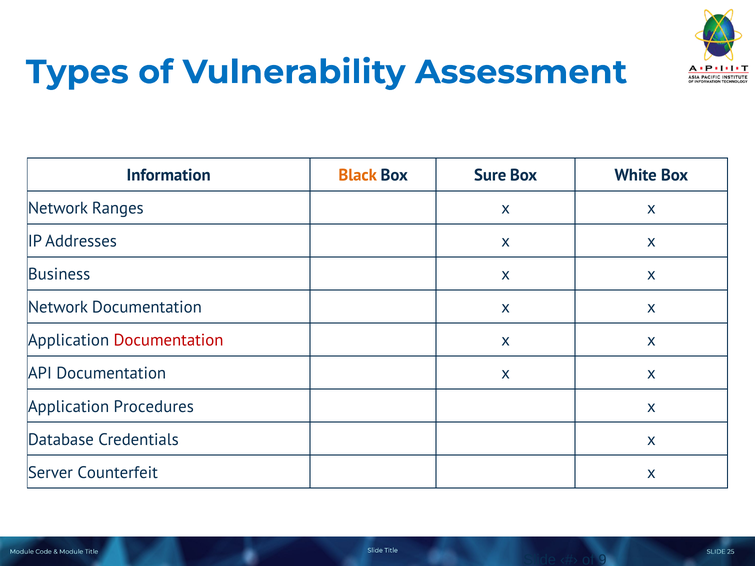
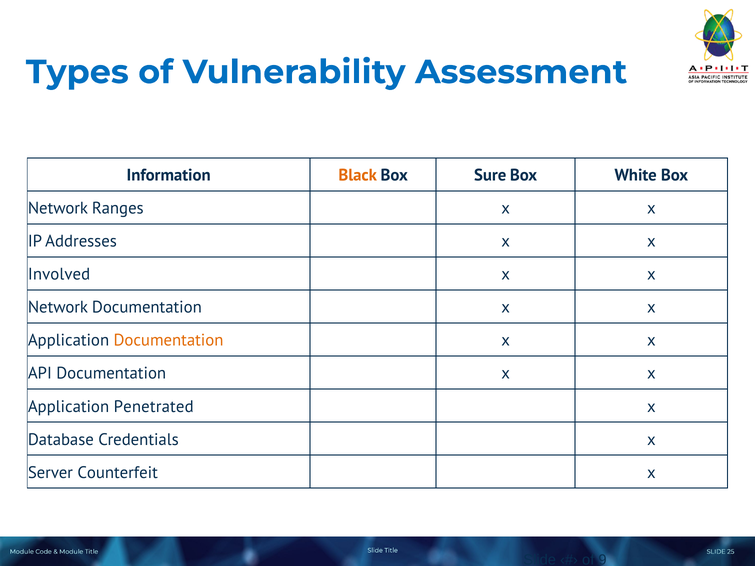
Business: Business -> Involved (59, 275)
Documentation colour: red -> orange (168, 341)
Procedures: Procedures -> Penetrated (154, 407)
